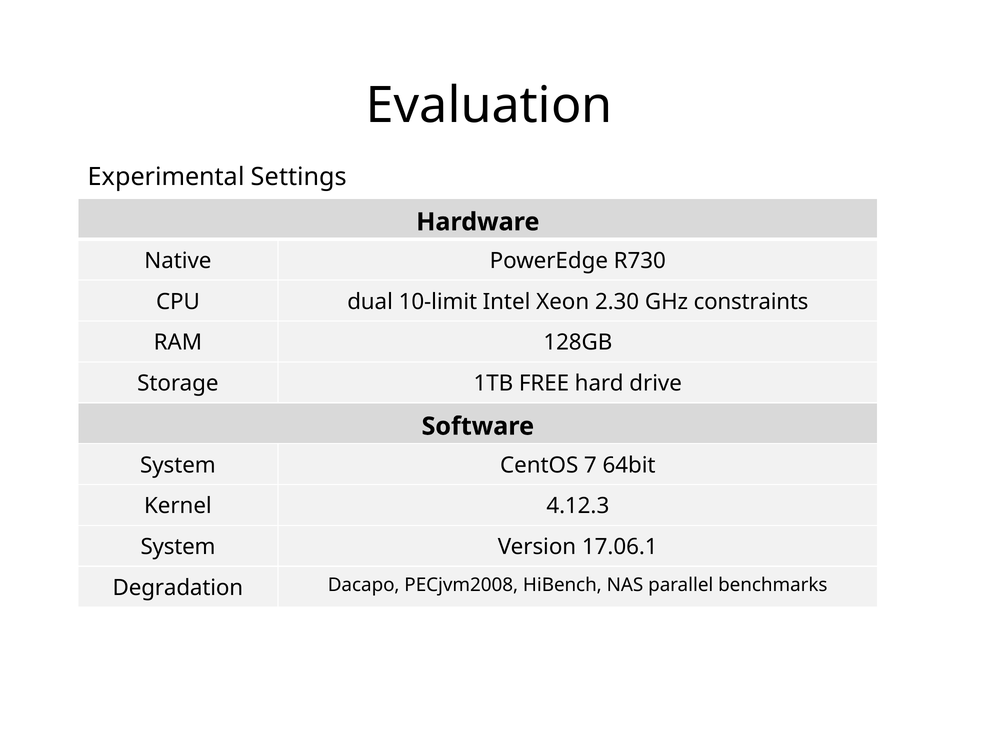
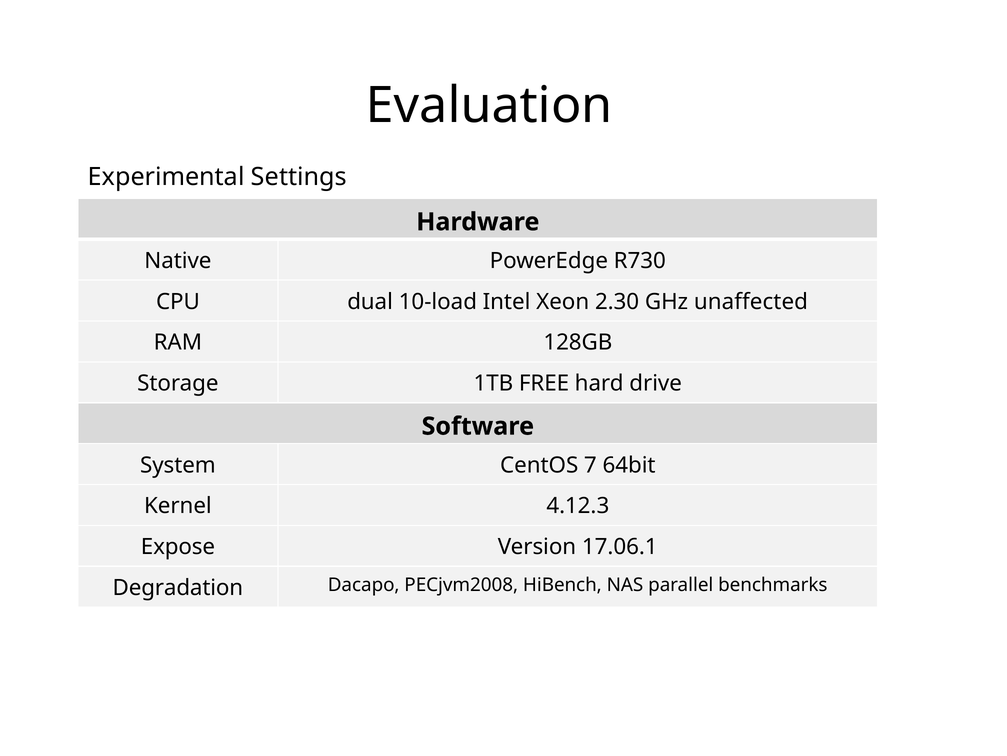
10-limit: 10-limit -> 10-load (438, 301)
constraints: constraints -> unaffected (751, 301)
System: System -> Expose (178, 546)
